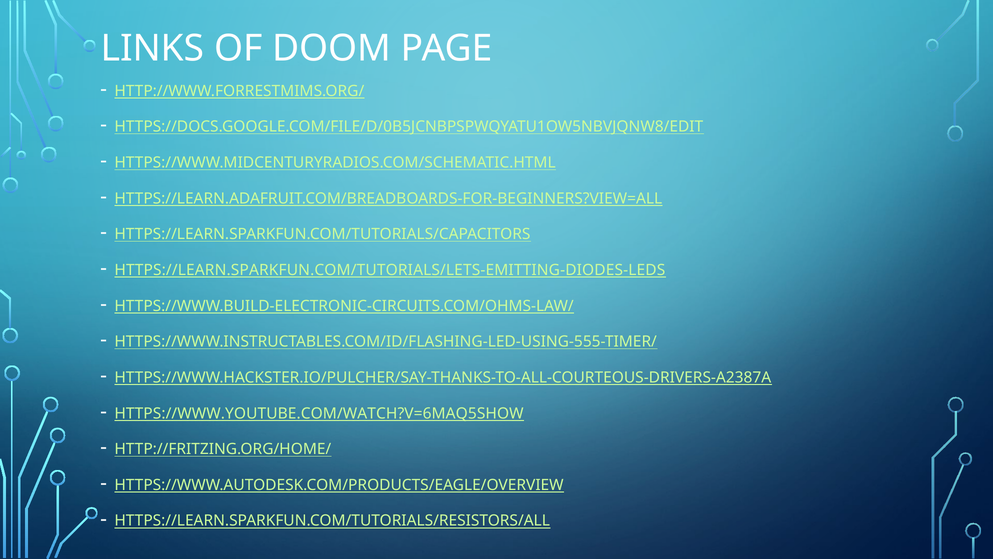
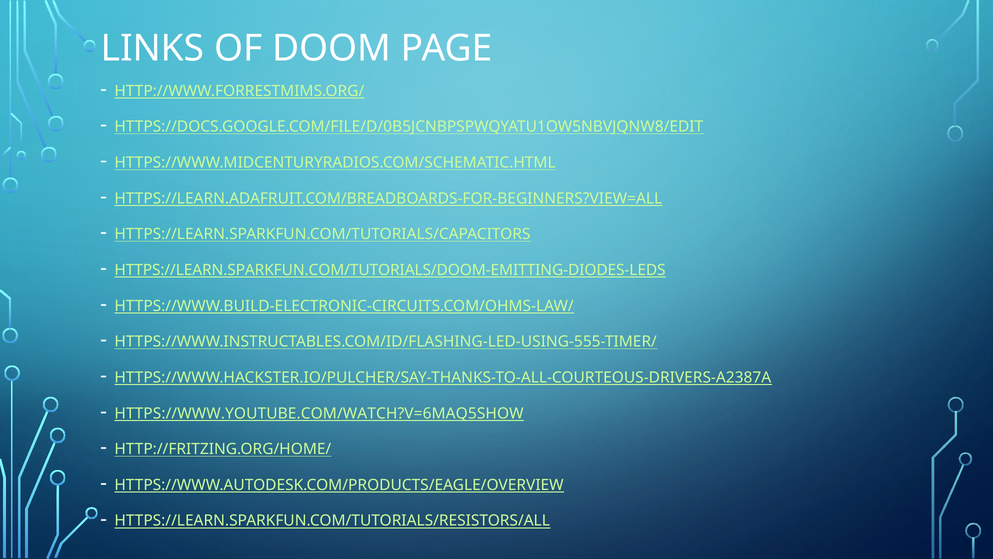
HTTPS://LEARN.SPARKFUN.COM/TUTORIALS/LETS-EMITTING-DIODES-LEDS: HTTPS://LEARN.SPARKFUN.COM/TUTORIALS/LETS-EMITTING-DIODES-LEDS -> HTTPS://LEARN.SPARKFUN.COM/TUTORIALS/DOOM-EMITTING-DIODES-LEDS (390, 270)
